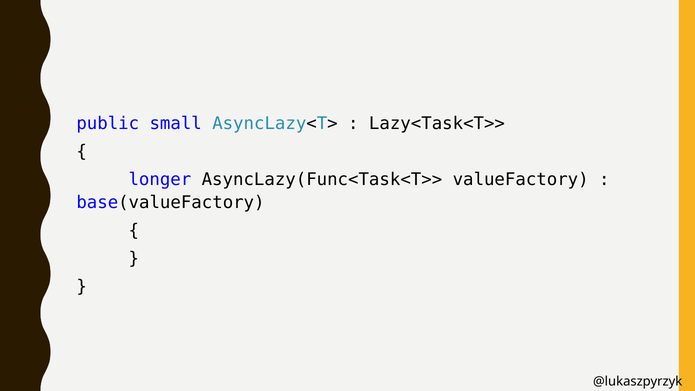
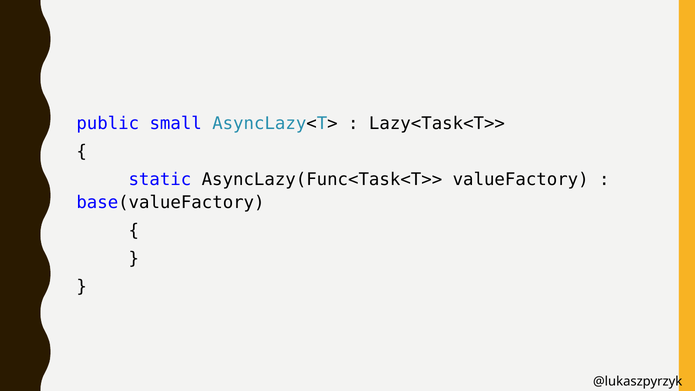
longer: longer -> static (160, 179)
